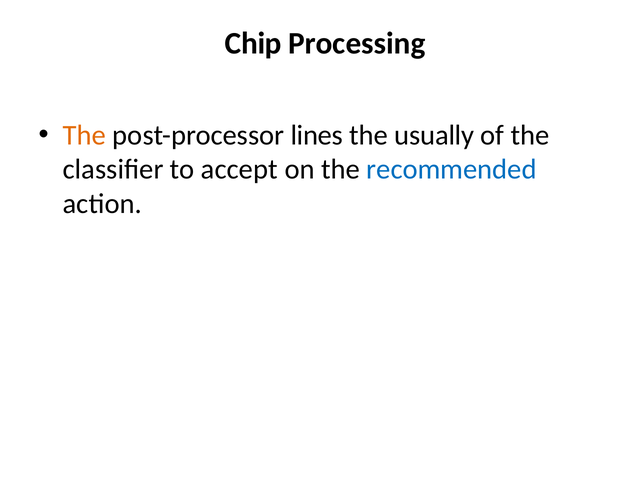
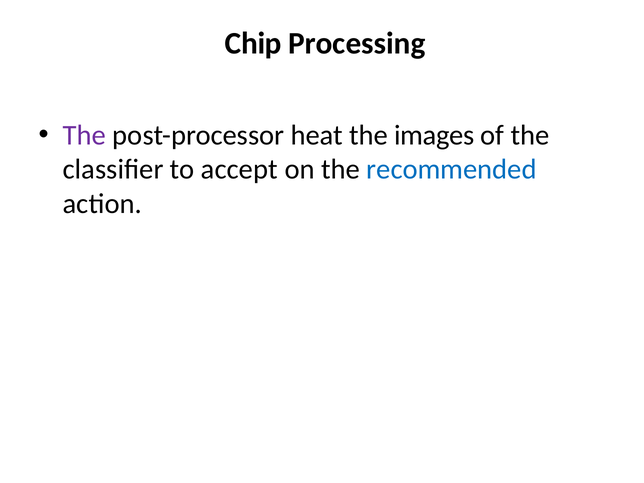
The colour: orange -> purple (84, 135)
lines: lines -> heat (317, 135)
usually: usually -> images (434, 135)
